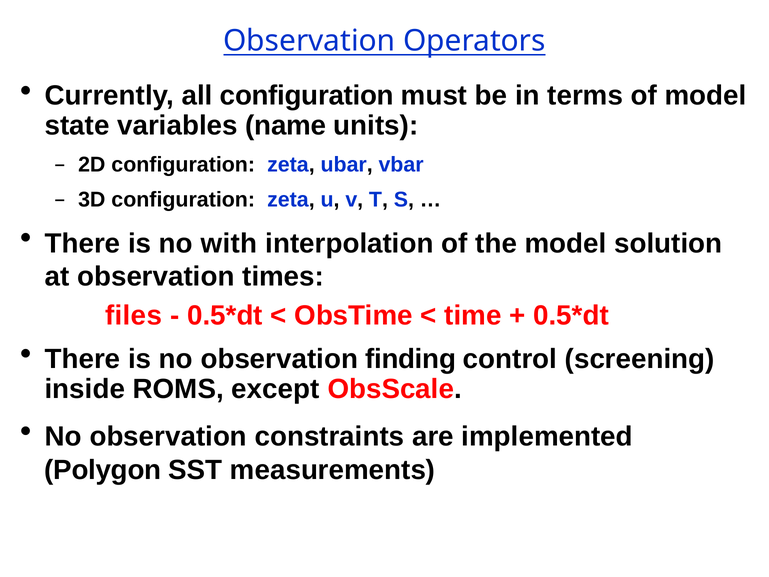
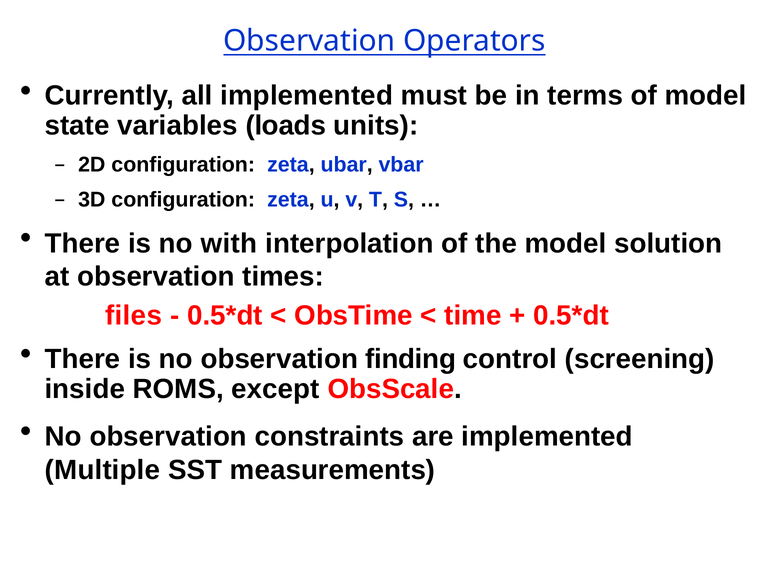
all configuration: configuration -> implemented (307, 96)
name: name -> loads (286, 126)
Polygon: Polygon -> Multiple (103, 470)
